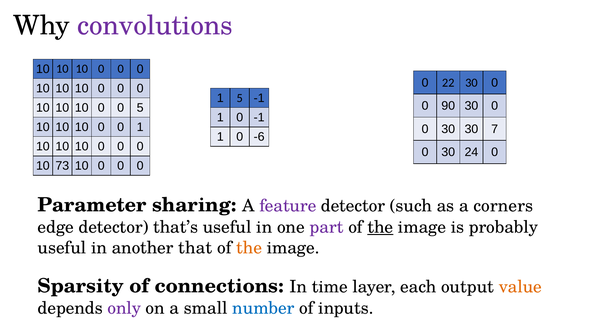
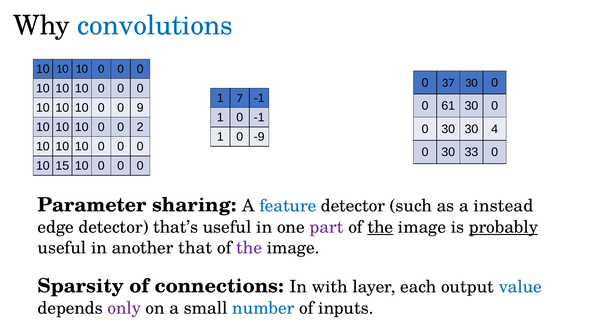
convolutions colour: purple -> blue (155, 26)
22: 22 -> 37 (448, 83)
1 5: 5 -> 7 (240, 98)
90: 90 -> 61 (448, 106)
0 5: 5 -> 9 (140, 108)
10 0 0 1: 1 -> 2 (140, 127)
7: 7 -> 4 (495, 129)
-6: -6 -> -9 (259, 137)
24: 24 -> 33 (471, 152)
73: 73 -> 15 (62, 166)
feature colour: purple -> blue (288, 206)
corners: corners -> instead (503, 206)
probably underline: none -> present (503, 227)
the colour: orange -> purple (249, 248)
time: time -> with (330, 287)
value colour: orange -> blue (520, 287)
